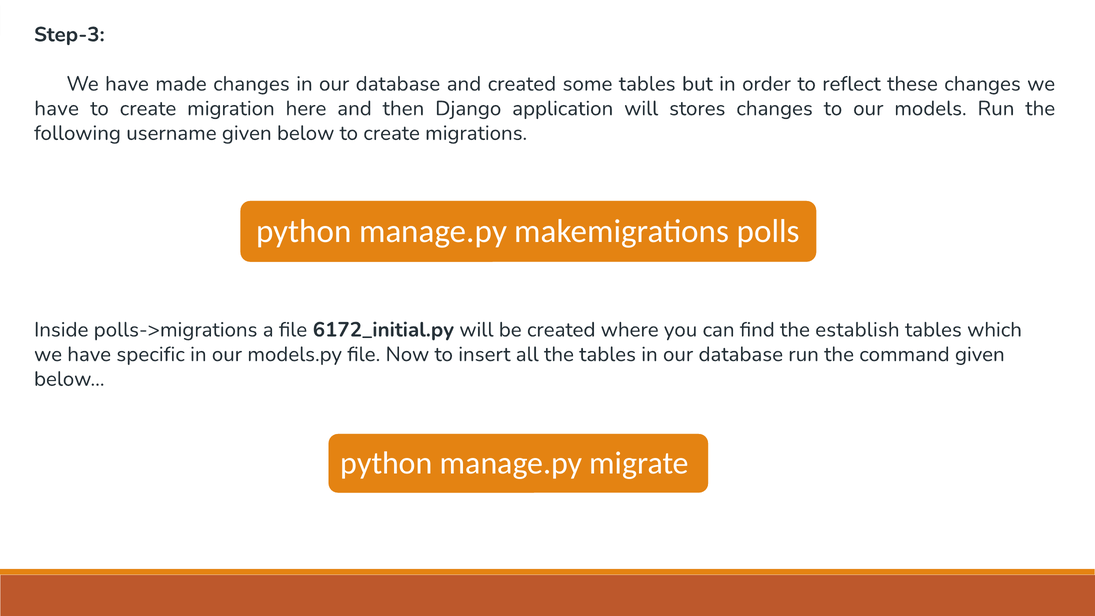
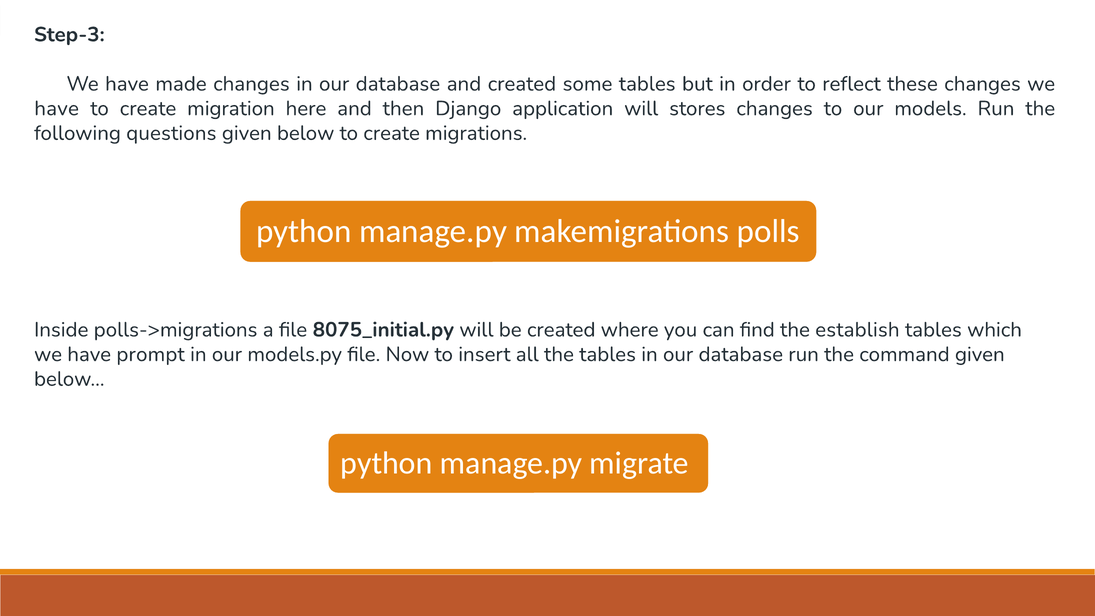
username: username -> questions (171, 133)
6172_initial.py: 6172_initial.py -> 8075_initial.py (383, 330)
specific: specific -> prompt (151, 354)
